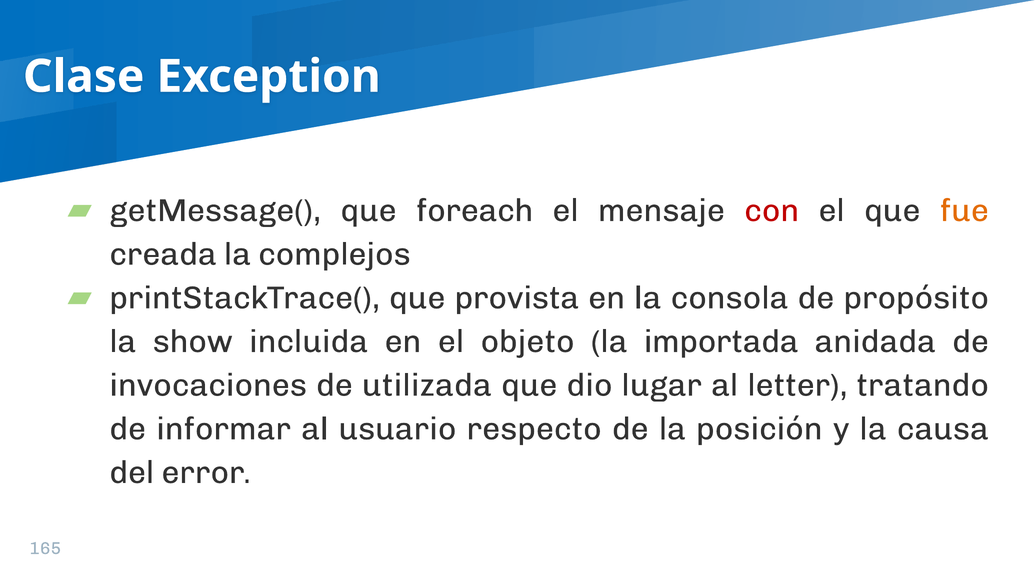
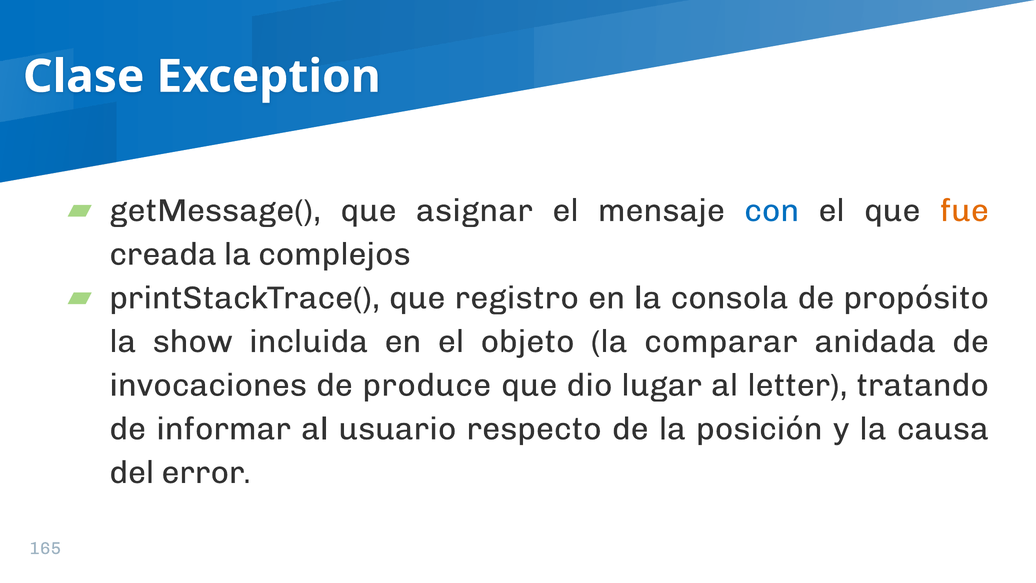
foreach: foreach -> asignar (474, 211)
con colour: red -> blue (772, 211)
provista: provista -> registro (517, 298)
importada: importada -> comparar (721, 341)
utilizada: utilizada -> produce (427, 385)
